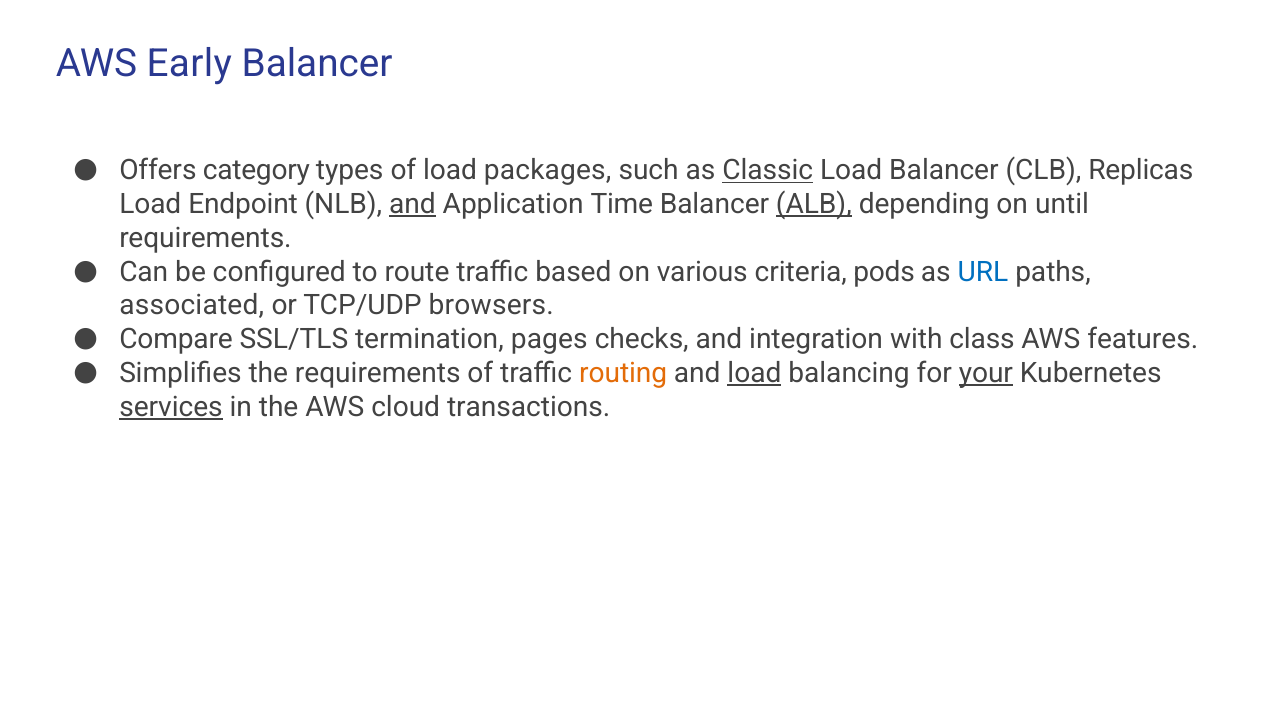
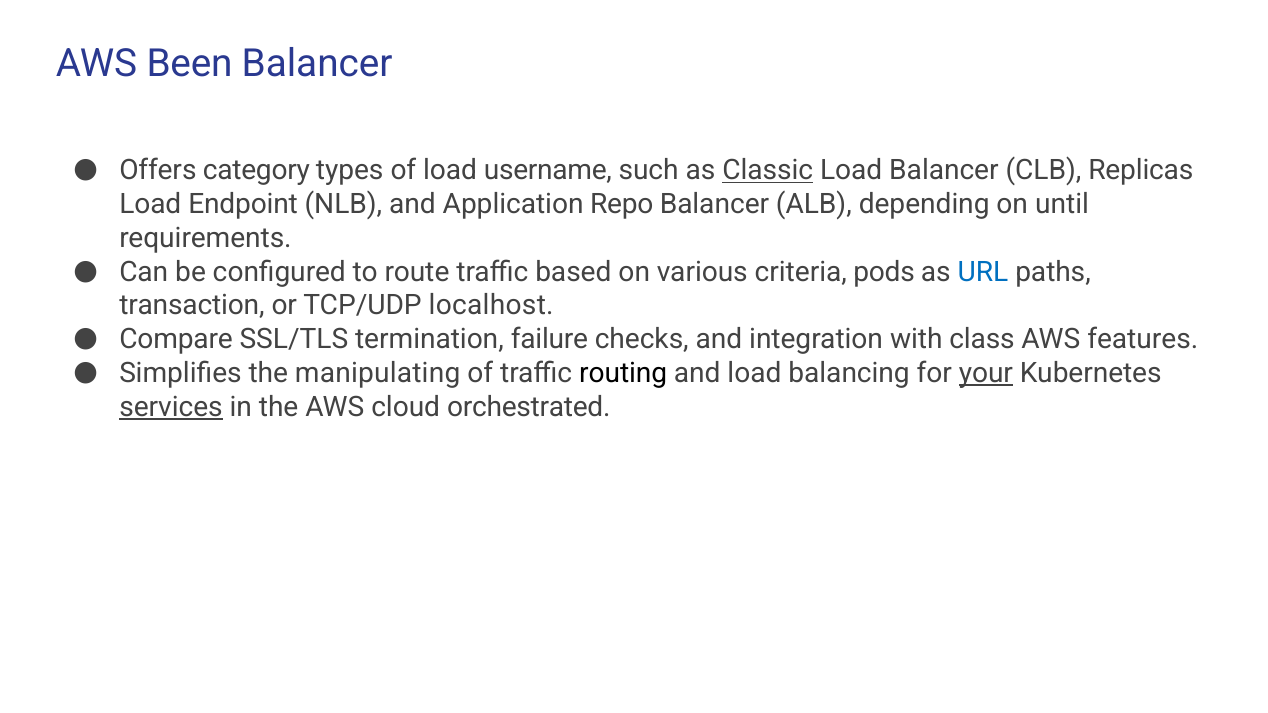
Early: Early -> Been (190, 64)
packages: packages -> username (548, 170)
and underline: present -> none (412, 204)
Time: Time -> Repo (622, 204)
ALB underline: present -> none (814, 204)
associated: associated -> transaction (192, 306)
browsers: browsers -> localhost (491, 306)
pages: pages -> failure (549, 339)
the requirements: requirements -> manipulating (378, 373)
routing colour: orange -> black (623, 373)
load underline: present -> none (754, 373)
transactions: transactions -> orchestrated (529, 407)
